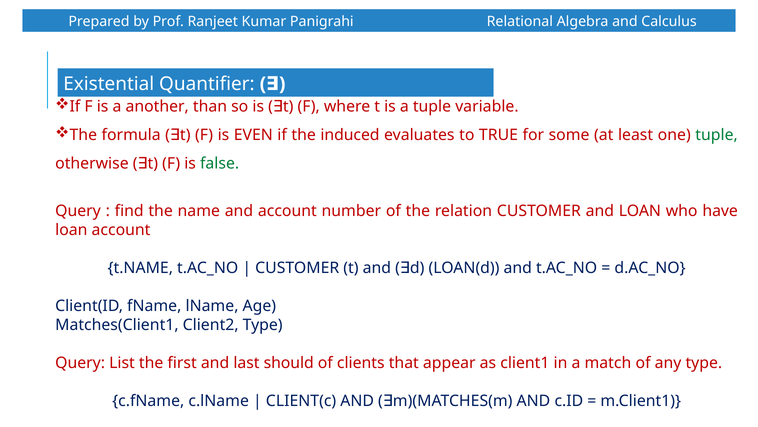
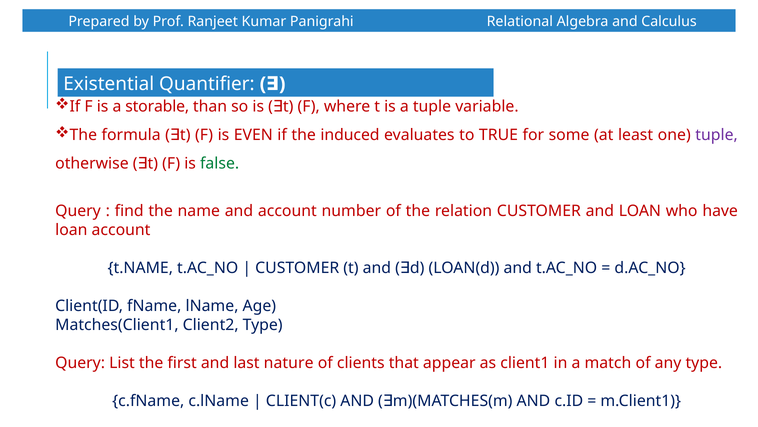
another: another -> storable (157, 106)
tuple colour: green -> purple (717, 135)
should: should -> nature (289, 362)
